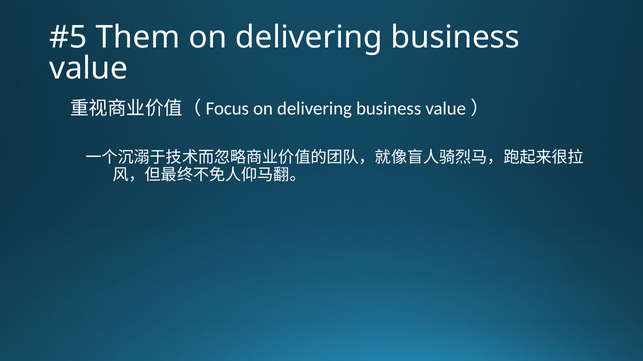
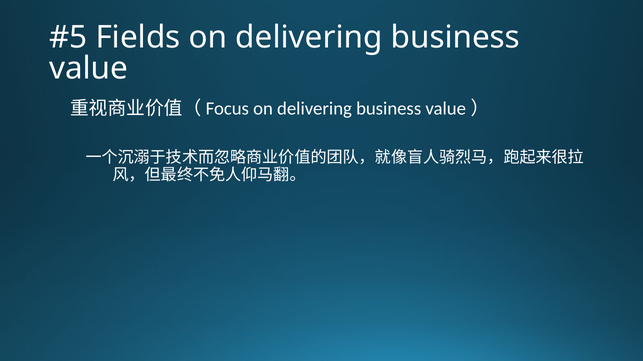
Them: Them -> Fields (138, 38)
